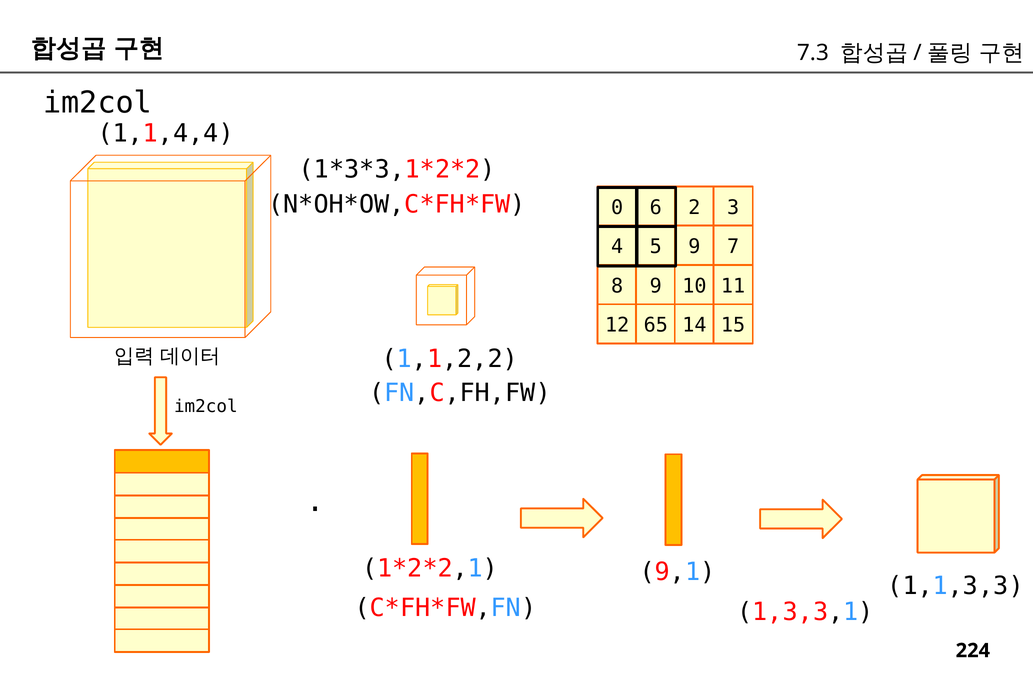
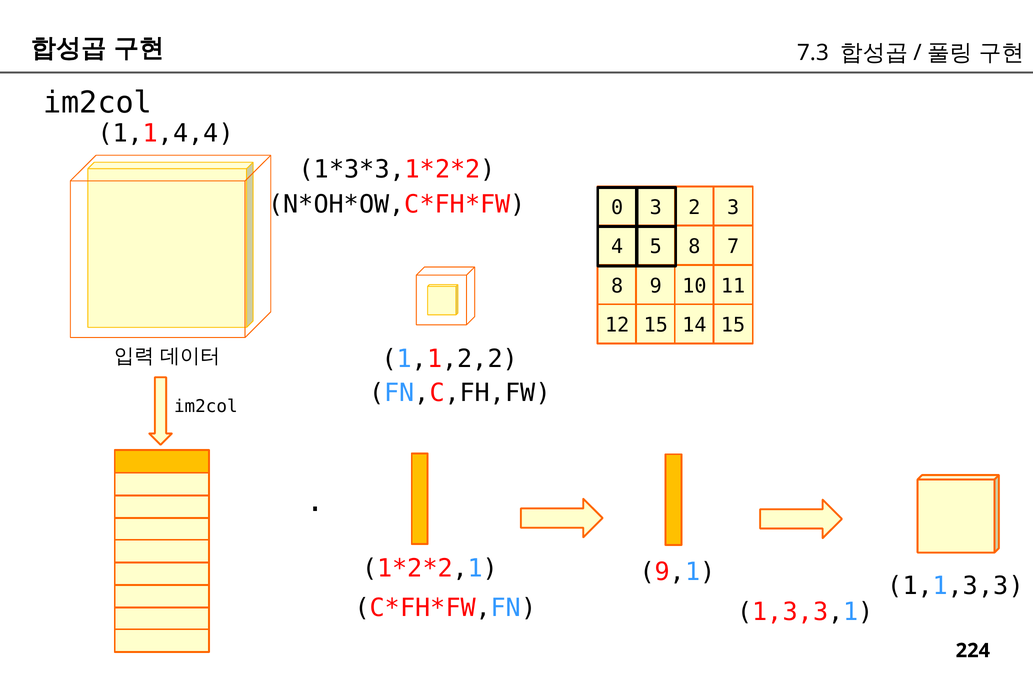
0 6: 6 -> 3 (656, 208)
5 9: 9 -> 8 (694, 247)
12 65: 65 -> 15 (656, 326)
